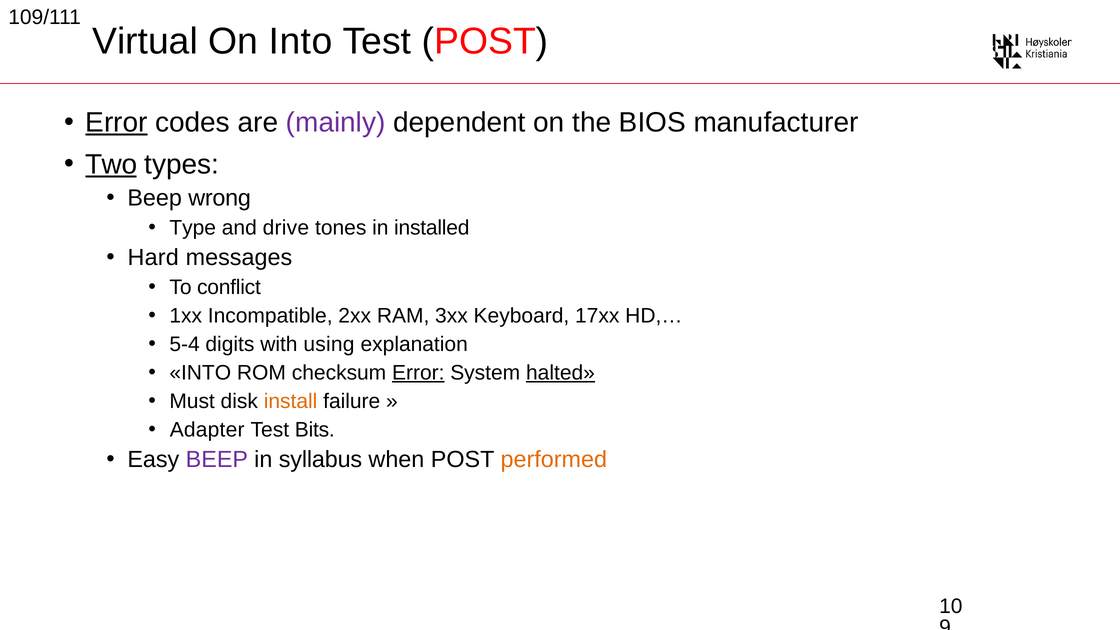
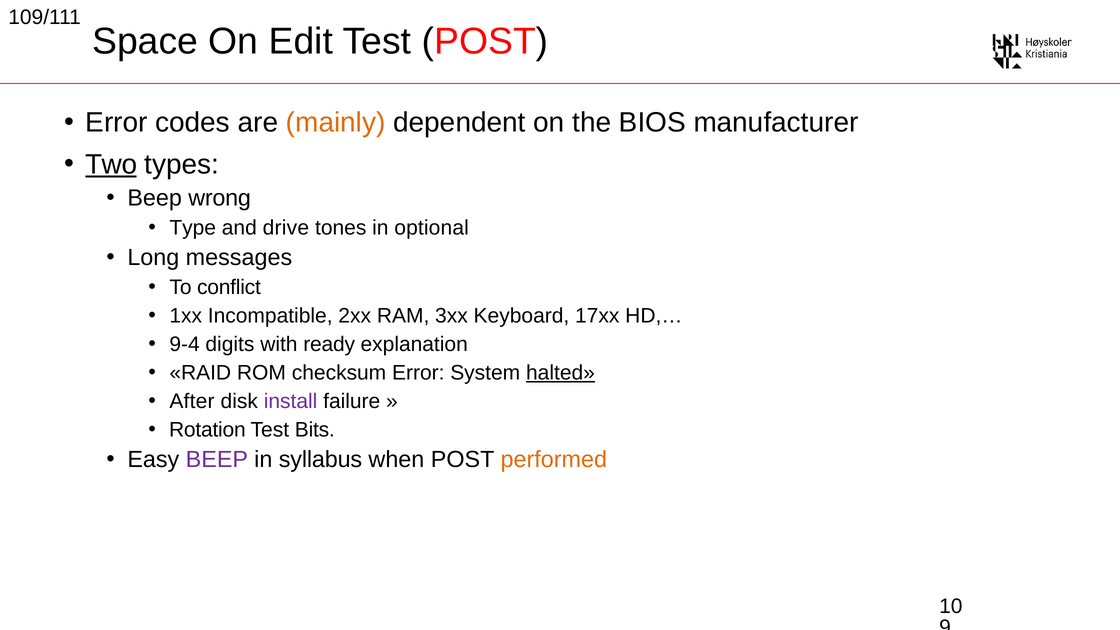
Virtual: Virtual -> Space (145, 41)
On Into: Into -> Edit (301, 41)
Error underline: present -> none (116, 122)
mainly colour: purple -> orange (336, 122)
installed: installed -> optional (432, 228)
Hard: Hard -> Long (153, 258)
5-4: 5-4 -> 9-4 (185, 344)
using: using -> ready (329, 344)
INTO: INTO -> RAID (200, 373)
Error underline: present -> none (418, 373)
Must: Must -> After (192, 401)
install colour: orange -> purple (291, 401)
Adapter: Adapter -> Rotation (207, 430)
